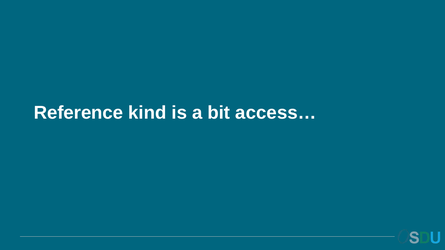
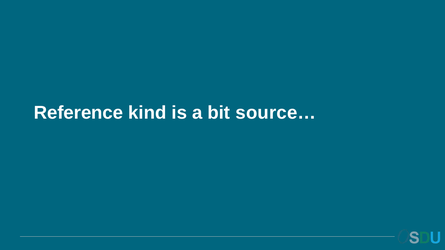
access…: access… -> source… (276, 113)
